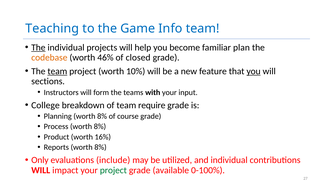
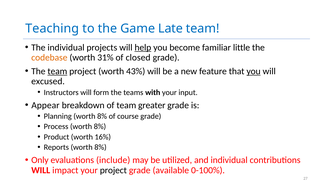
Info: Info -> Late (171, 29)
The underline: present -> none (38, 48)
help underline: none -> present (143, 48)
plan: plan -> little (242, 48)
46%: 46% -> 31% (105, 58)
10%: 10% -> 43% (136, 71)
sections: sections -> excused (48, 81)
College: College -> Appear (45, 105)
require: require -> greater (152, 105)
project colour: green -> black (113, 170)
